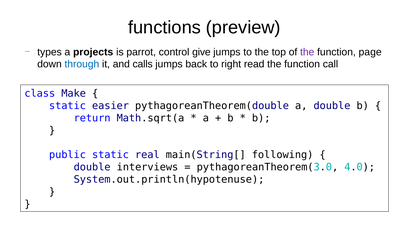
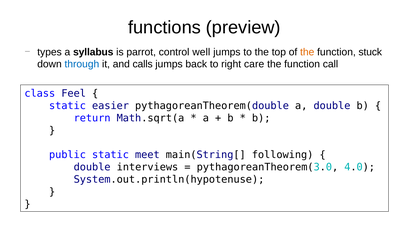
projects: projects -> syllabus (93, 52)
give: give -> well (201, 52)
the colour: purple -> orange (307, 52)
page: page -> stuck (370, 52)
read: read -> care (254, 64)
Make: Make -> Feel (74, 94)
real: real -> meet (147, 155)
